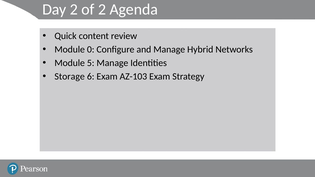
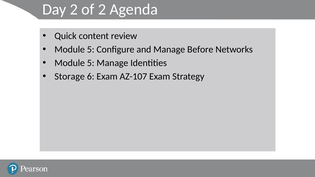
0: 0 -> 5 (91, 50)
Hybrid: Hybrid -> Before (200, 50)
AZ-103: AZ-103 -> AZ-107 (133, 76)
